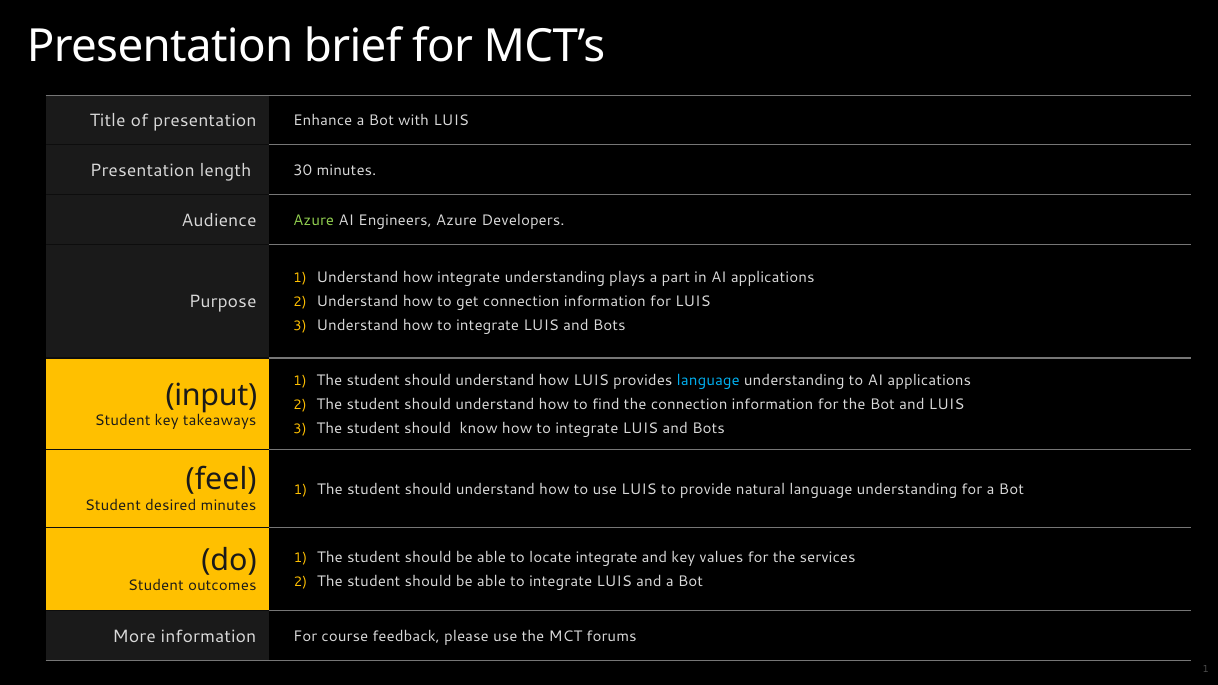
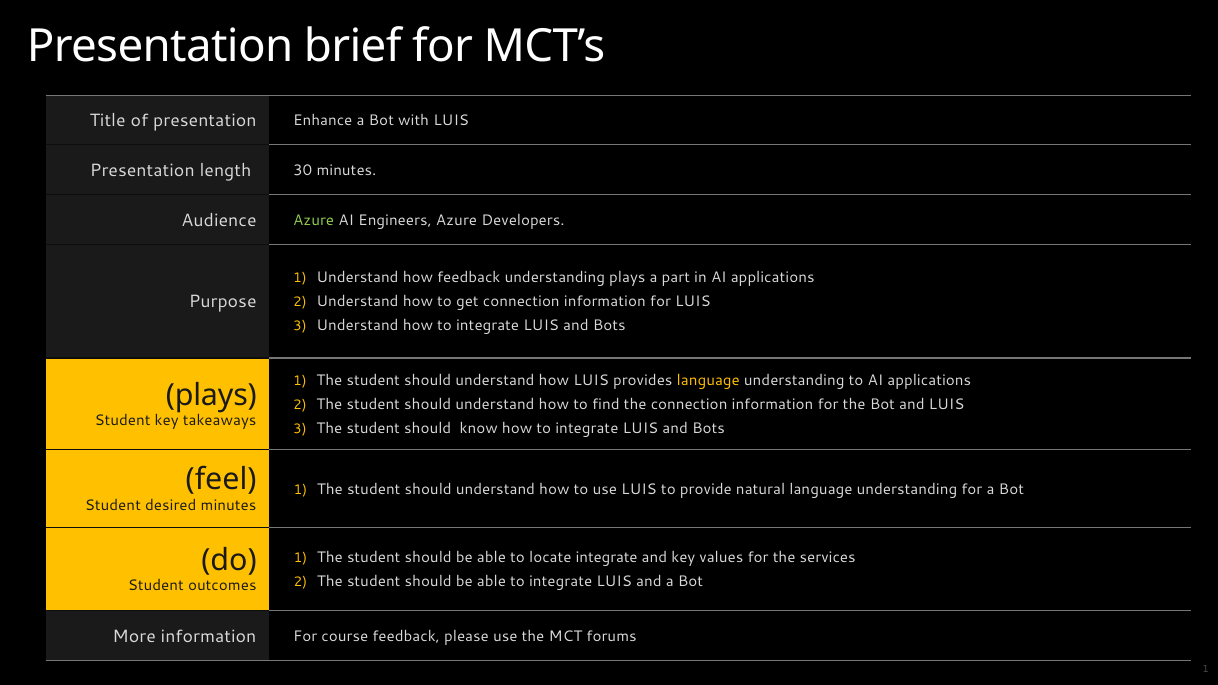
how integrate: integrate -> feedback (469, 278)
language colour: light blue -> yellow (708, 381)
input: input -> plays (211, 395)
